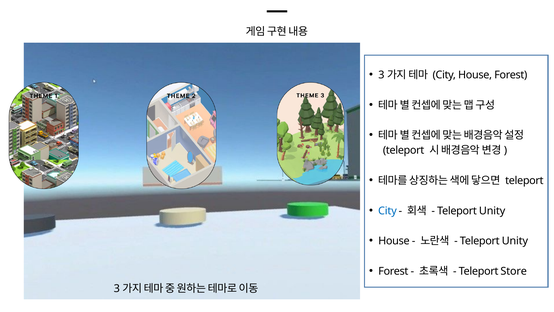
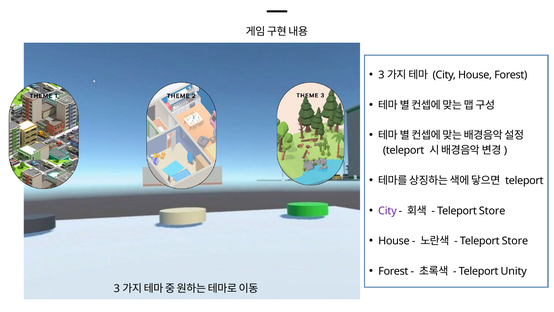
City colour: blue -> purple (387, 211)
Unity: Unity -> Store (492, 211)
Unity: Unity -> Store (515, 241)
Store: Store -> Unity (514, 271)
